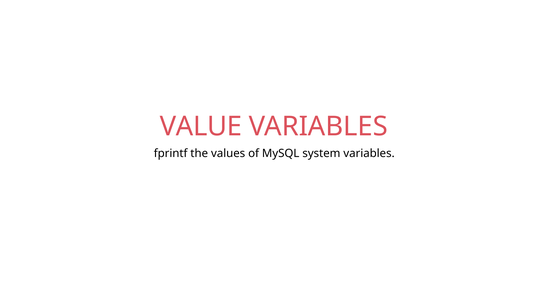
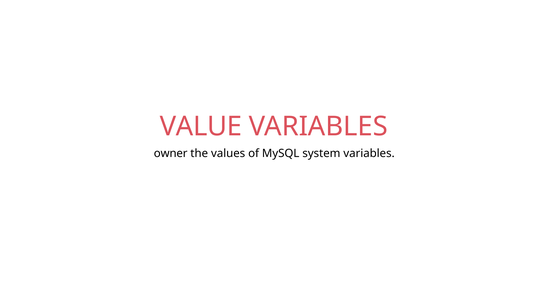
fprintf: fprintf -> owner (171, 154)
